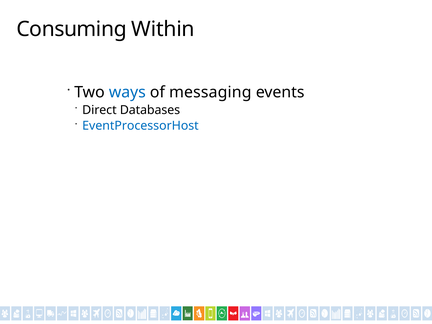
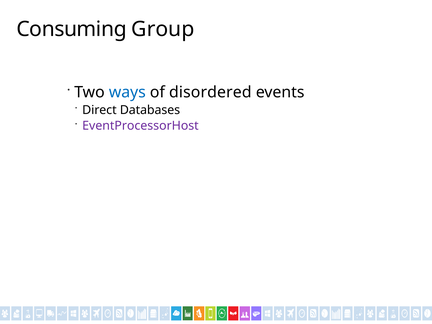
Within: Within -> Group (163, 29)
messaging: messaging -> disordered (210, 92)
EventProcessorHost colour: blue -> purple (140, 126)
